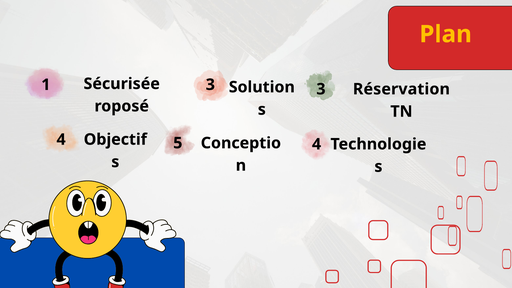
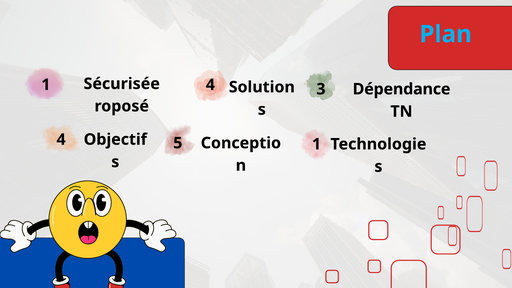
Plan colour: yellow -> light blue (446, 34)
1 3: 3 -> 4 (210, 85)
Réservation: Réservation -> Dépendance (402, 89)
5 4: 4 -> 1 (317, 144)
